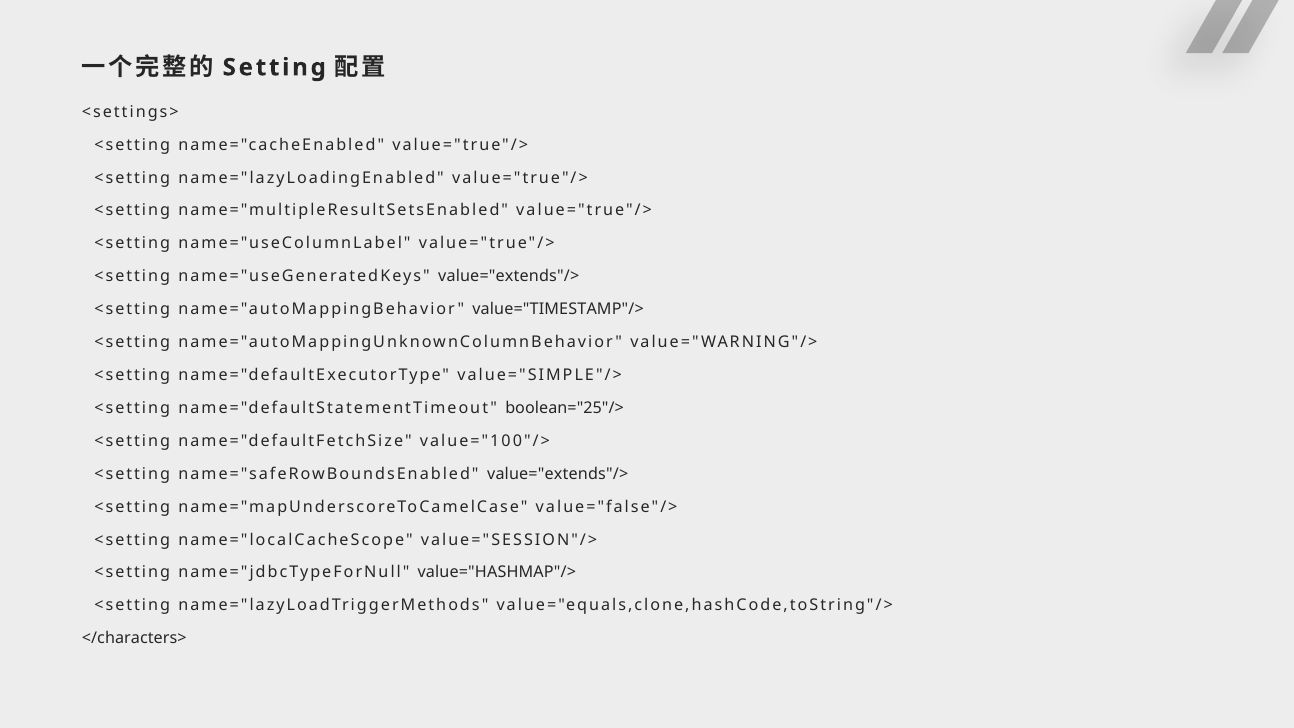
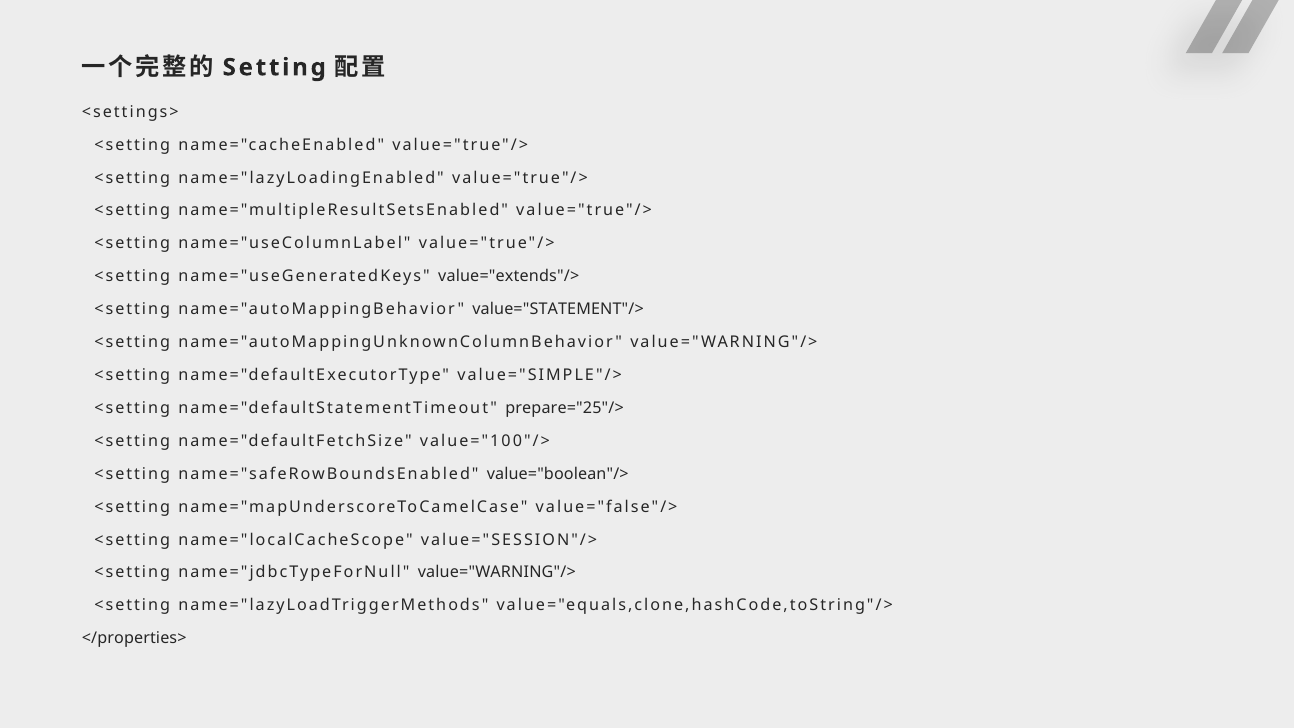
value="TIMESTAMP"/>: value="TIMESTAMP"/> -> value="STATEMENT"/> (558, 309)
boolean="25"/>: boolean="25"/> -> prepare="25"/> (565, 408)
name="safeRowBoundsEnabled value="extends"/>: value="extends"/> -> value="boolean"/> (558, 474)
name="jdbcTypeForNull value="HASHMAP"/>: value="HASHMAP"/> -> value="WARNING"/> (497, 572)
</characters>: </characters> -> </properties> (134, 638)
